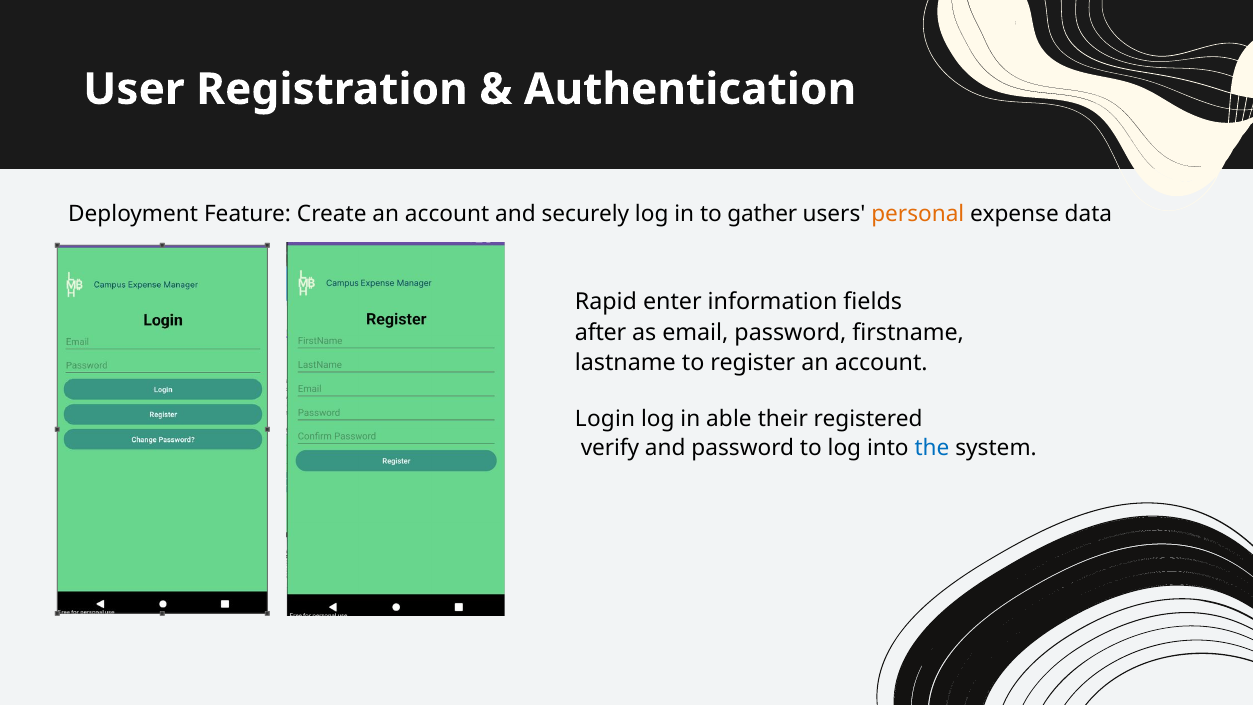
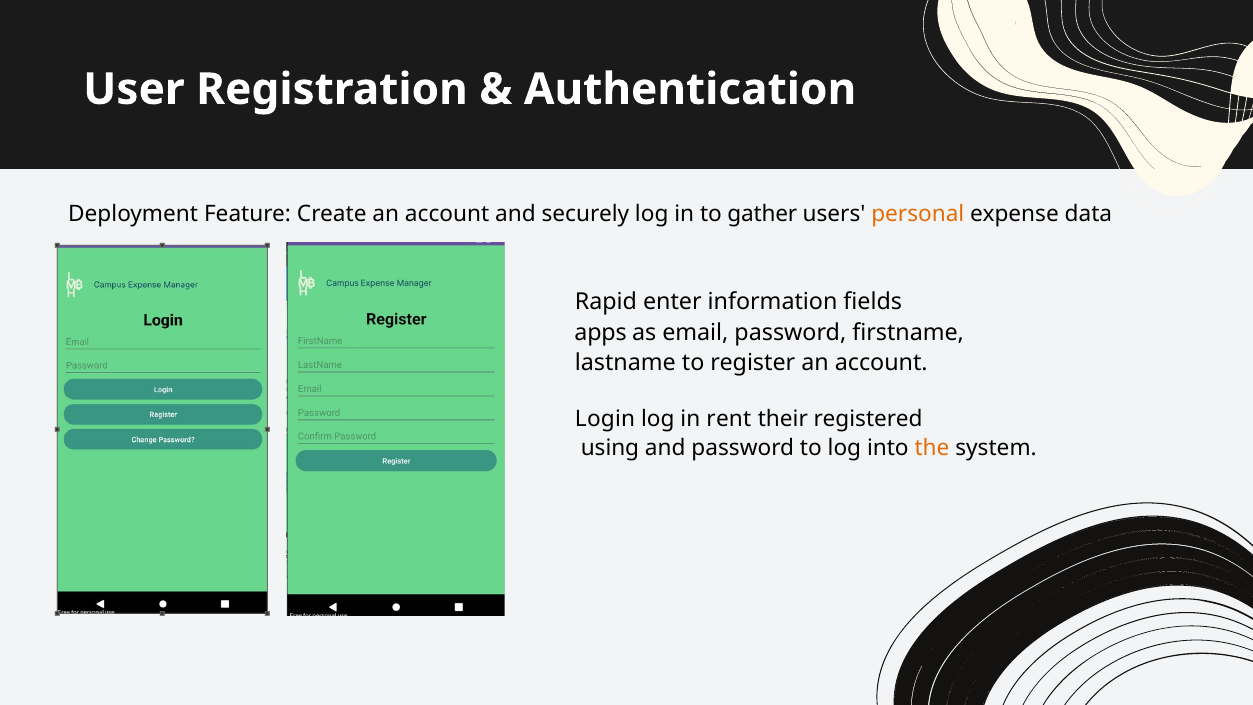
after: after -> apps (601, 332)
able: able -> rent (729, 419)
verify: verify -> using (610, 448)
the colour: blue -> orange (932, 448)
